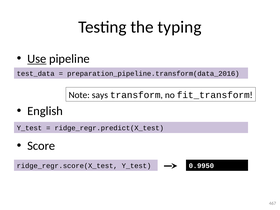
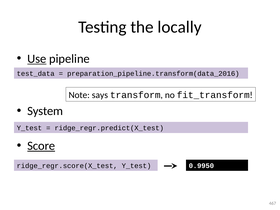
typing: typing -> locally (180, 27)
English: English -> System (45, 111)
Score underline: none -> present (41, 146)
